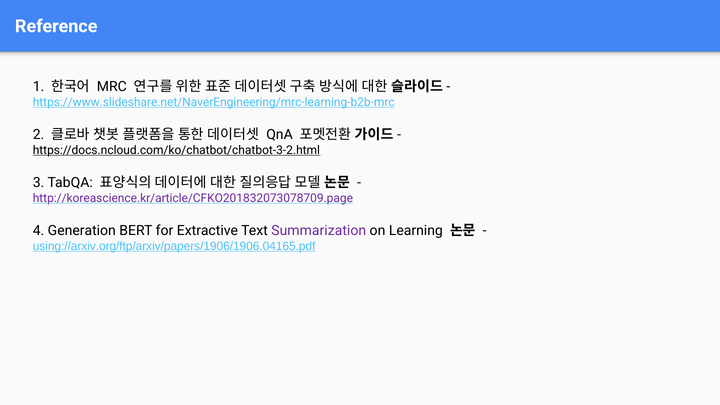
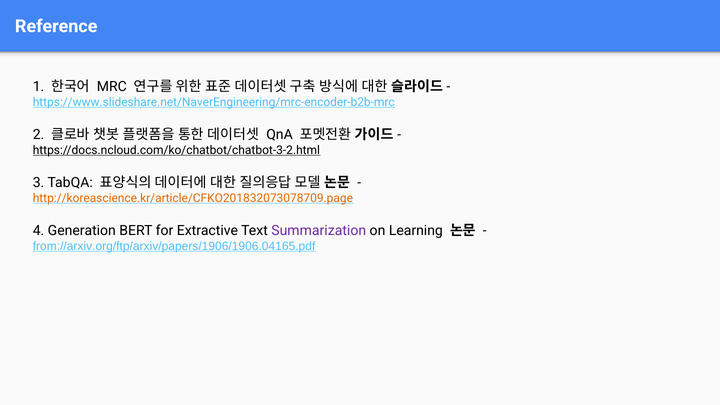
https://www.slideshare.net/NaverEngineering/mrc-learning-b2b-mrc: https://www.slideshare.net/NaverEngineering/mrc-learning-b2b-mrc -> https://www.slideshare.net/NaverEngineering/mrc-encoder-b2b-mrc (214, 102)
http://koreascience.kr/article/CFKO201832073078709.page colour: purple -> orange (193, 198)
using://arxiv.org/ftp/arxiv/papers/1906/1906.04165.pdf: using://arxiv.org/ftp/arxiv/papers/1906/1906.04165.pdf -> from://arxiv.org/ftp/arxiv/papers/1906/1906.04165.pdf (174, 246)
